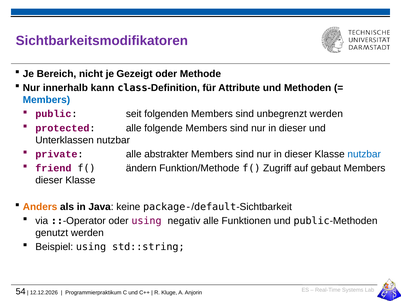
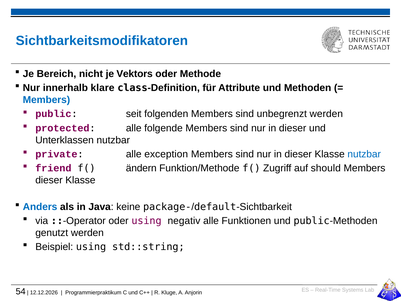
Sichtbarkeitsmodifikatoren colour: purple -> blue (102, 41)
Gezeigt: Gezeigt -> Vektors (135, 74)
kann: kann -> klare (103, 88)
abstrakter: abstrakter -> exception (166, 154)
gebaut: gebaut -> should (326, 168)
Anders colour: orange -> blue (40, 207)
